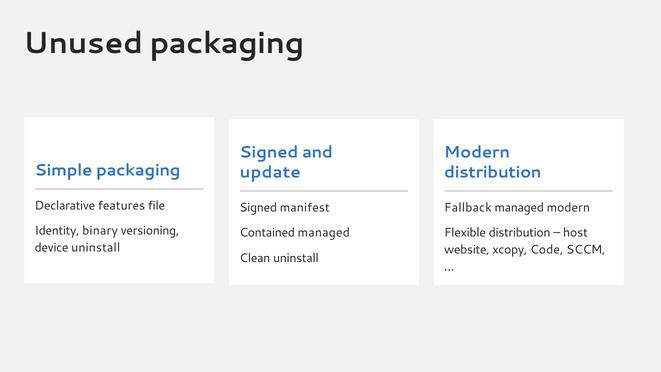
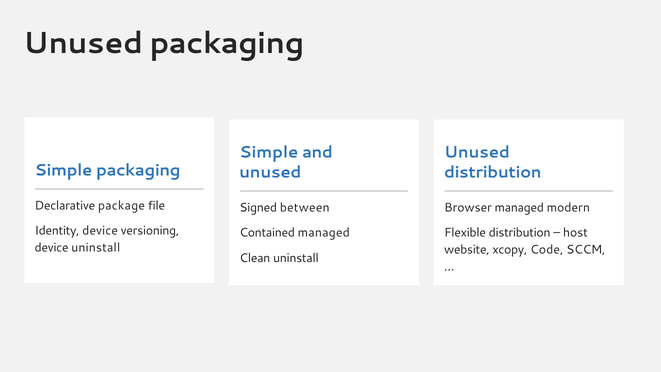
Signed: Signed -> Simple (269, 152)
Modern: Modern -> Unused (477, 152)
update: update -> unused (270, 172)
features: features -> package (121, 205)
manifest: manifest -> between (305, 208)
Fallback: Fallback -> Browser (468, 208)
Identity binary: binary -> device (100, 231)
